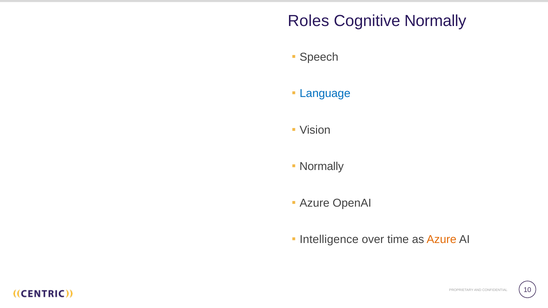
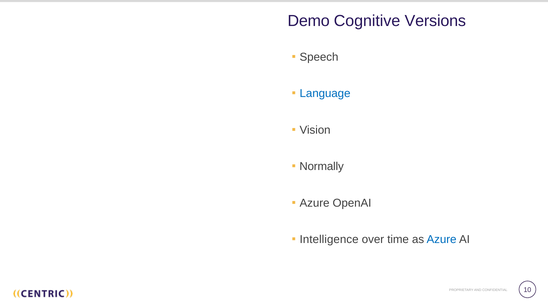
Roles: Roles -> Demo (309, 21)
Cognitive Normally: Normally -> Versions (435, 21)
Azure colour: orange -> blue (442, 240)
